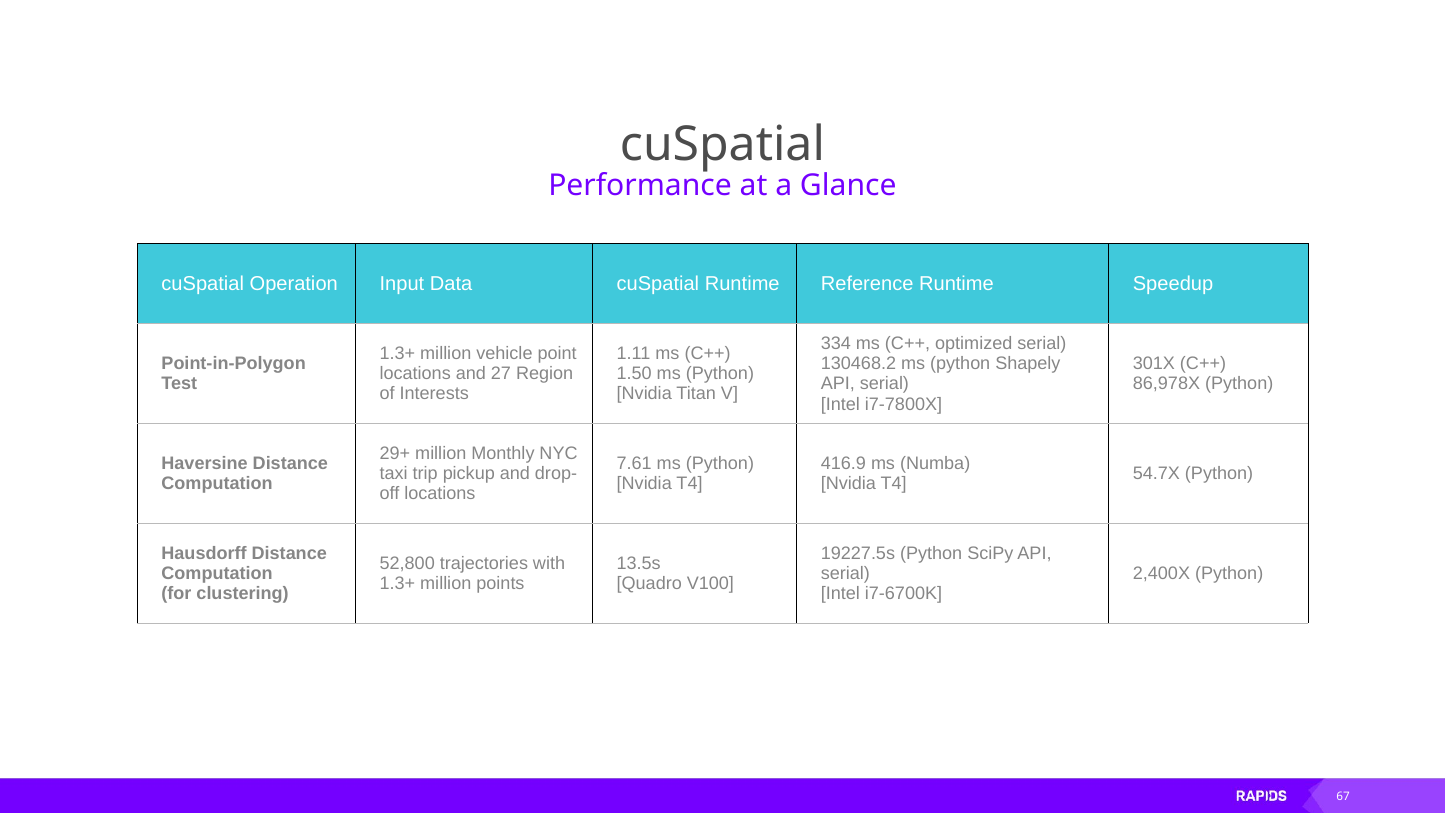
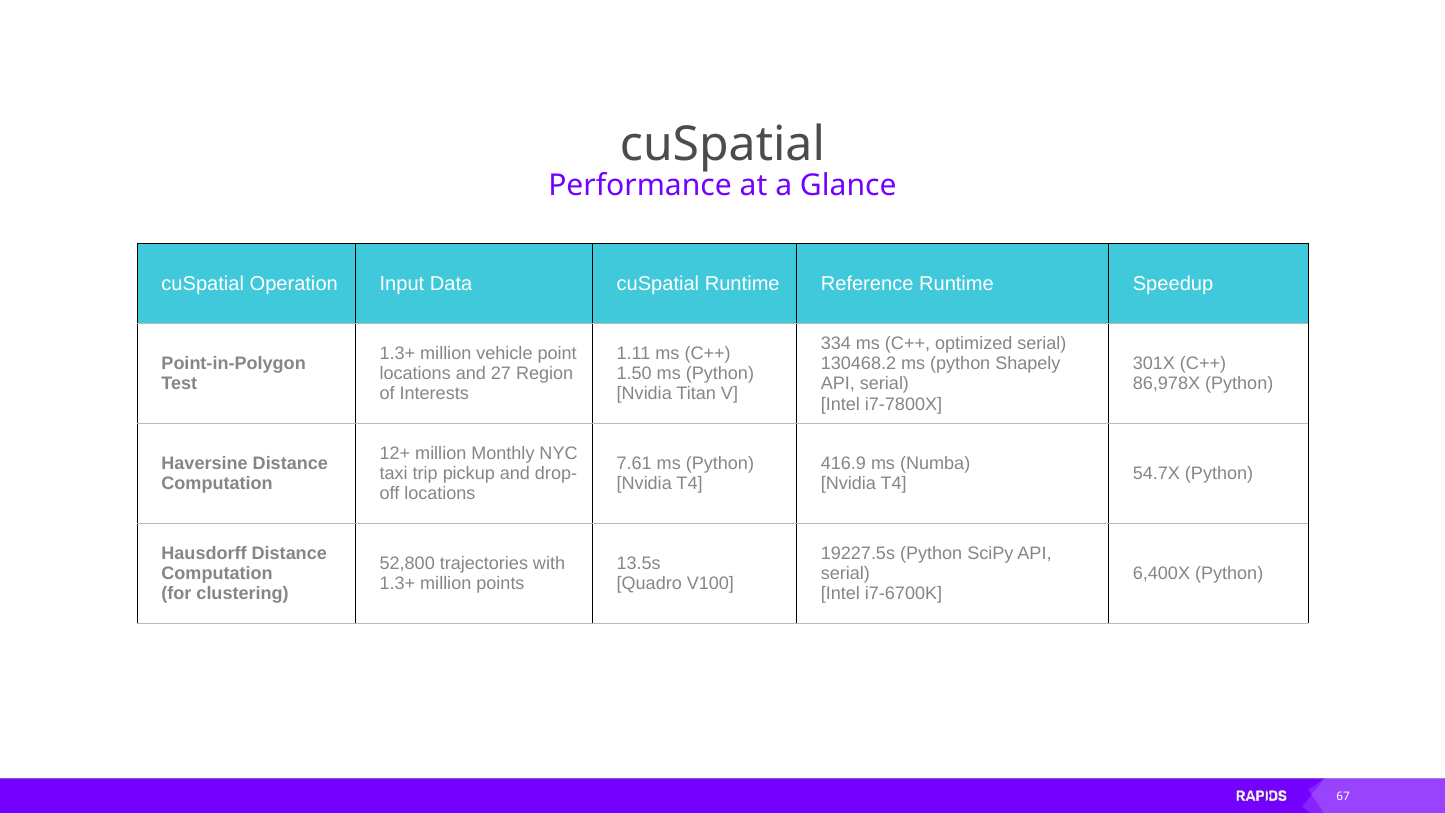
29+: 29+ -> 12+ (395, 453)
2,400X: 2,400X -> 6,400X (1161, 573)
